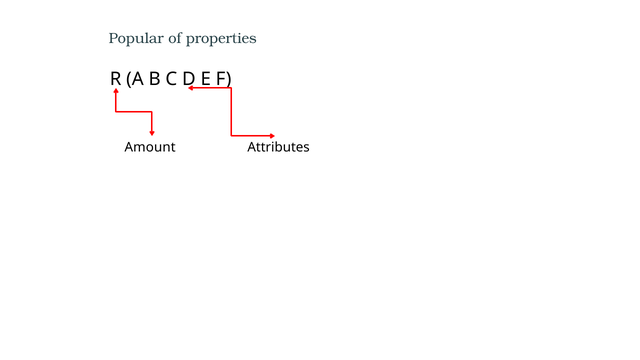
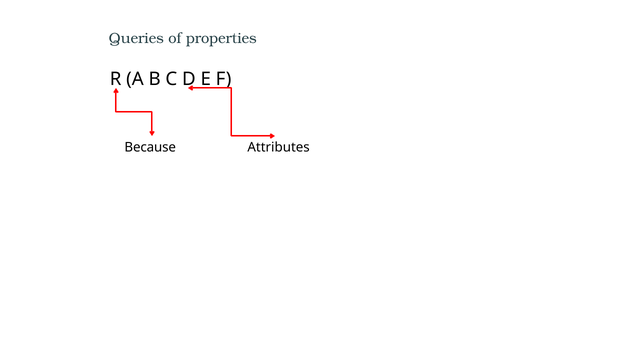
Popular: Popular -> Queries (136, 39)
Amount: Amount -> Because (150, 147)
